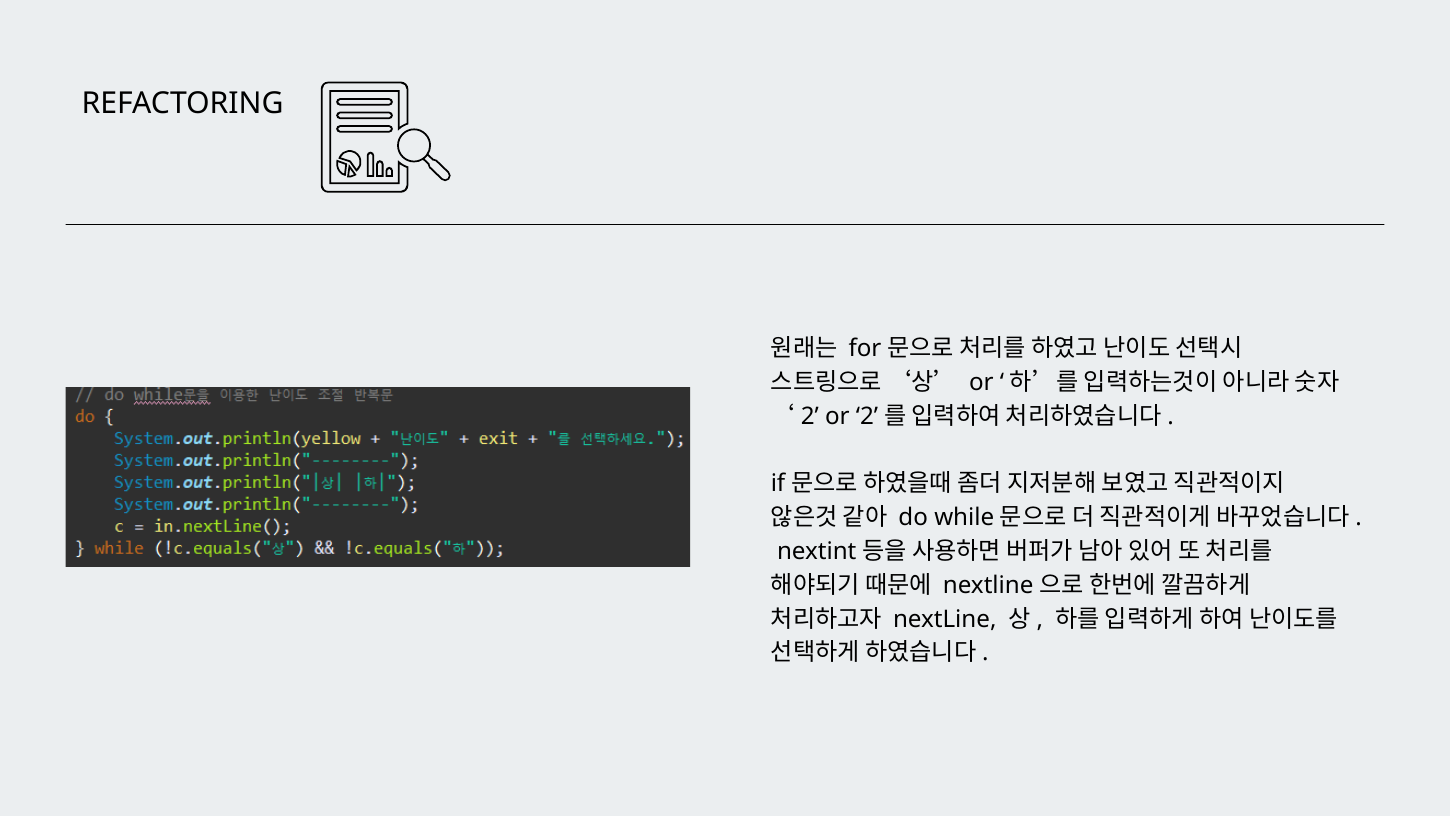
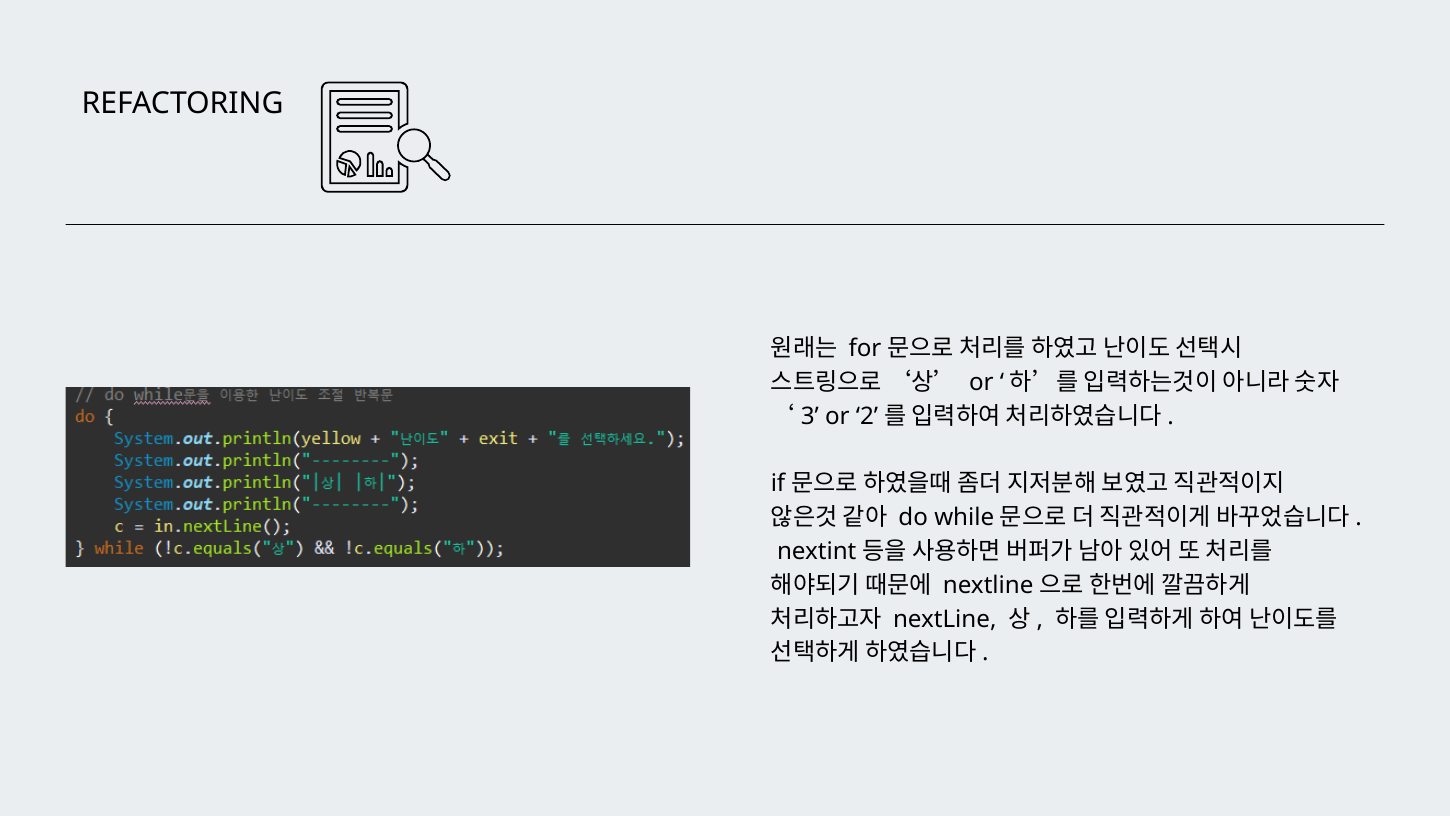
2: 2 -> 3 (810, 416)
